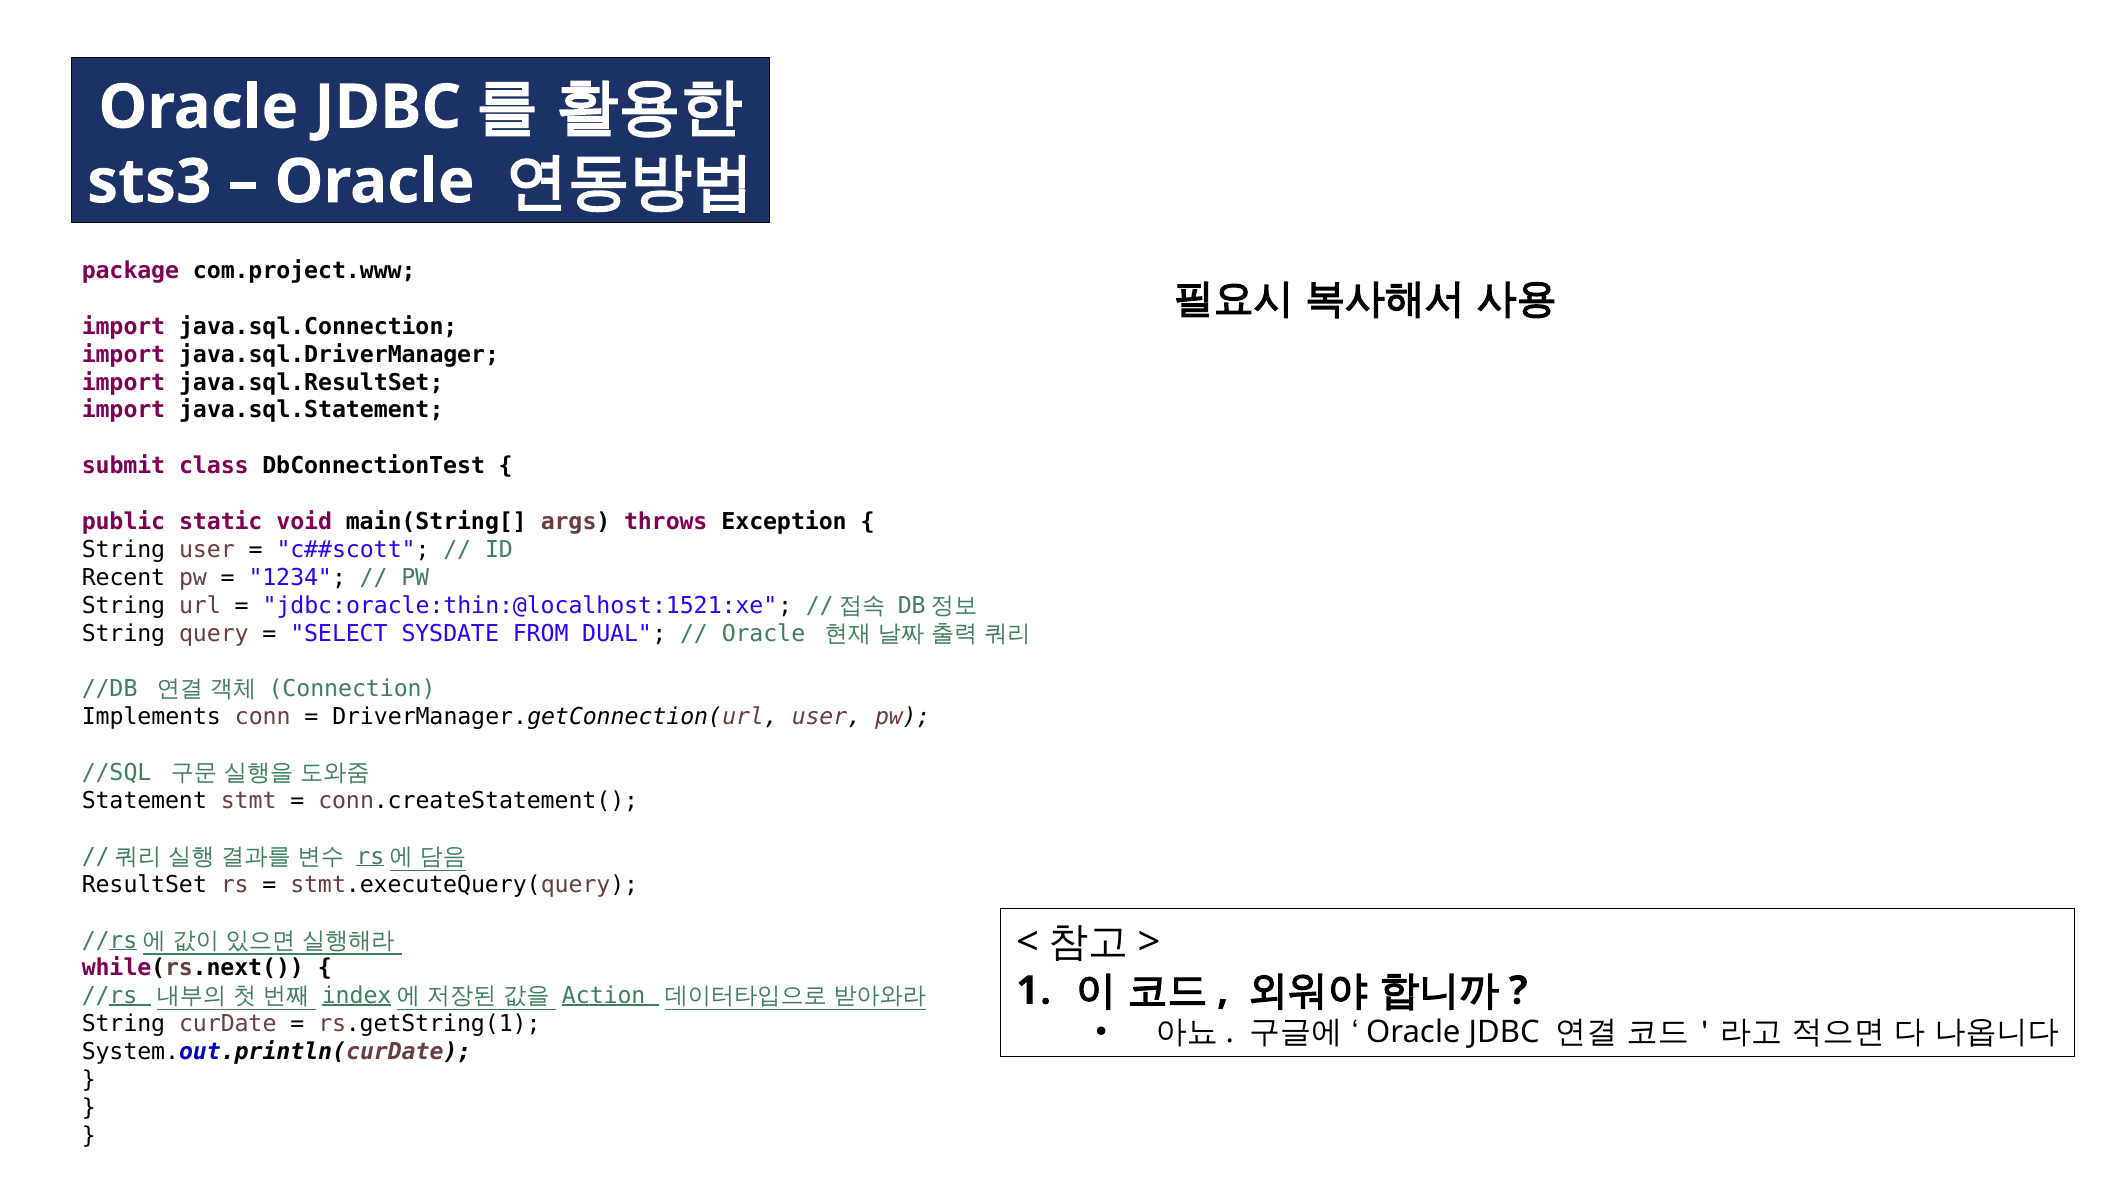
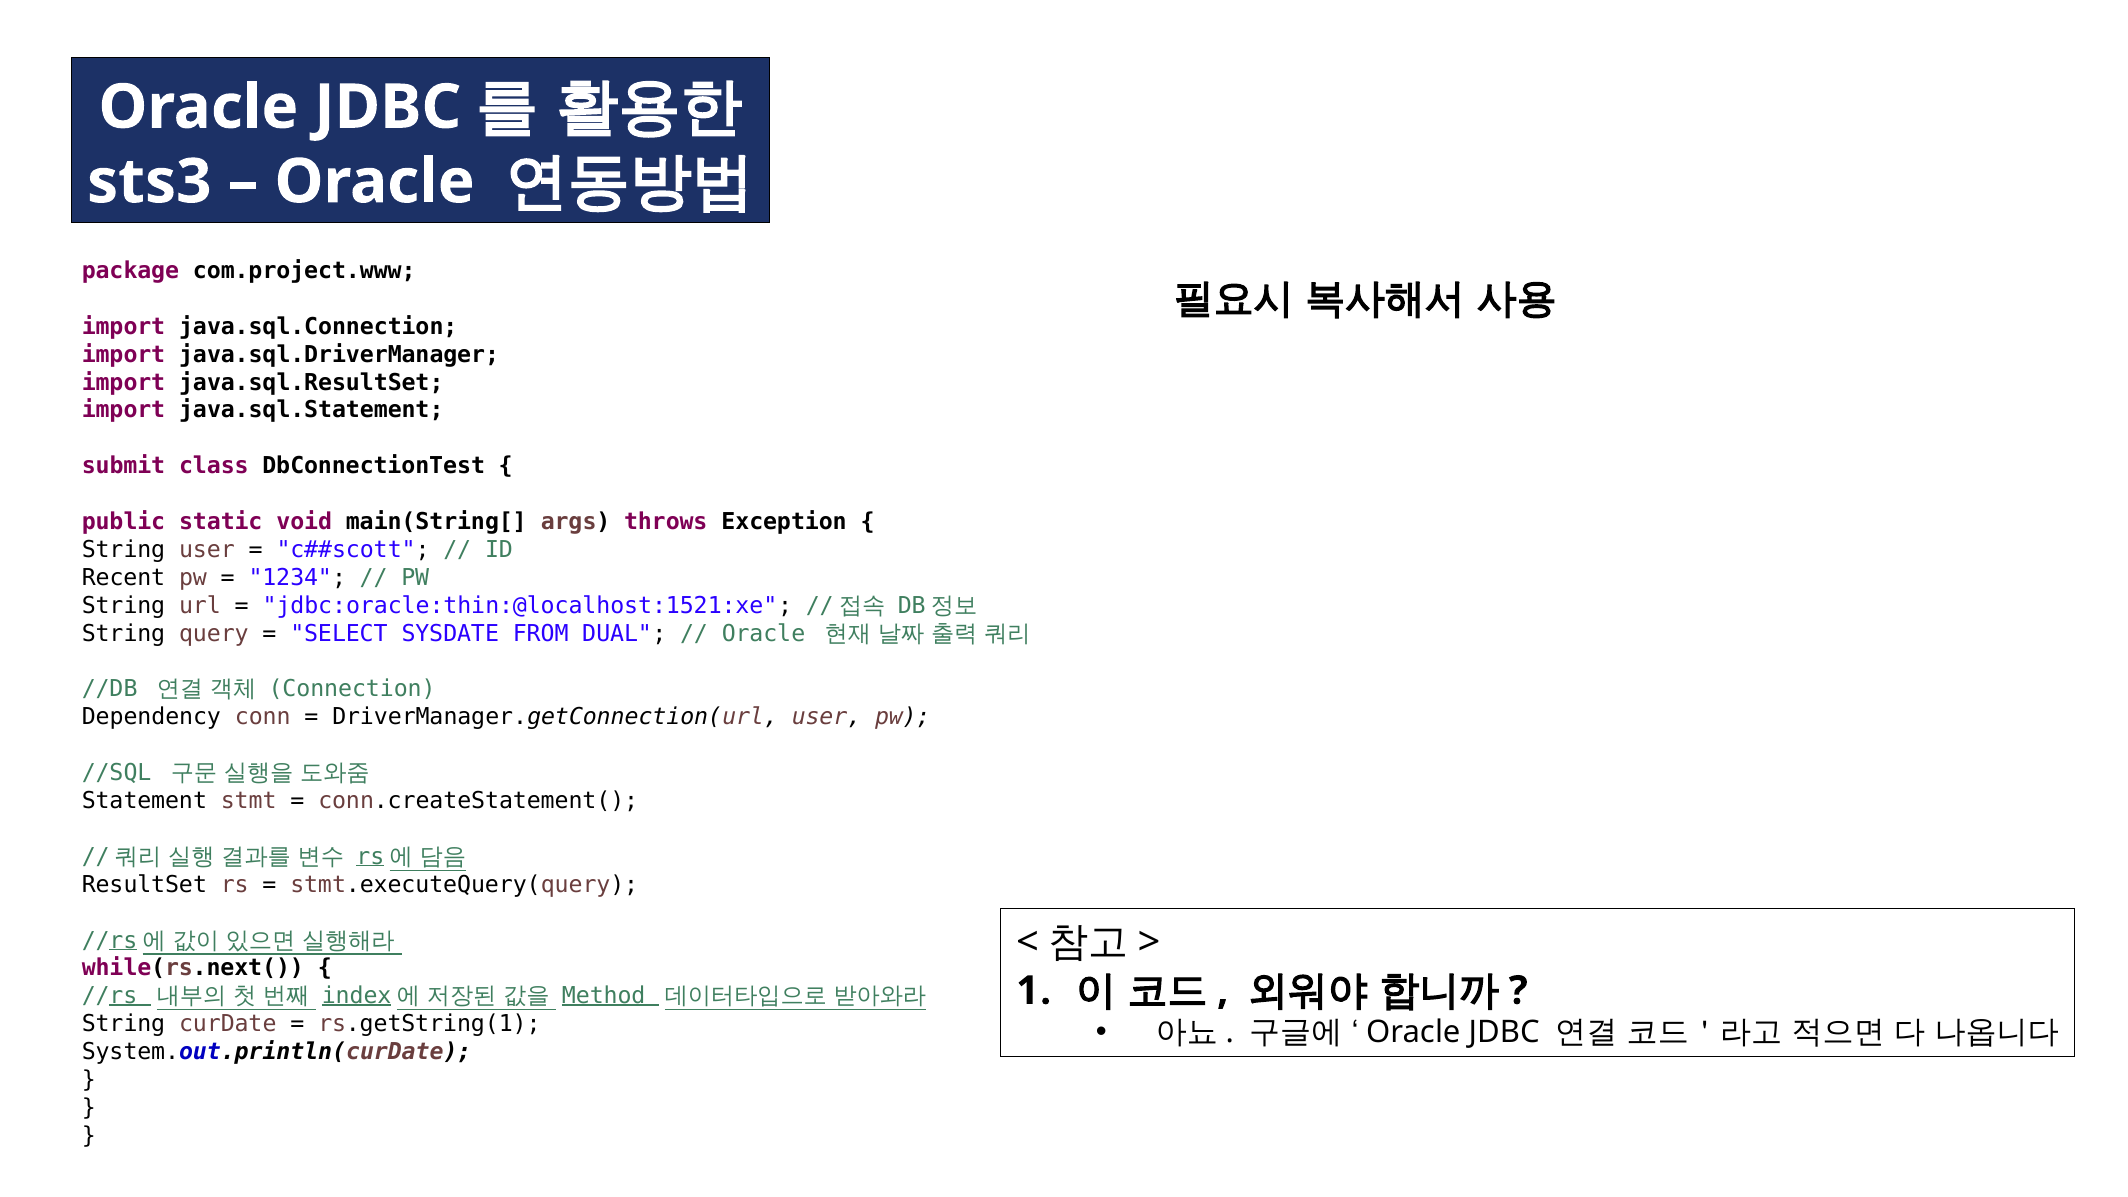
Implements: Implements -> Dependency (151, 717)
Action: Action -> Method (604, 996)
